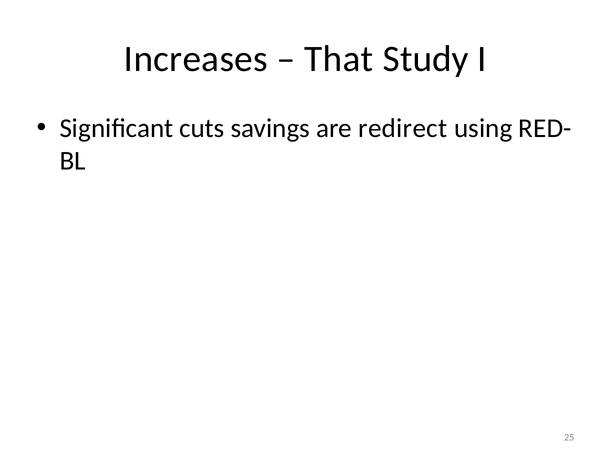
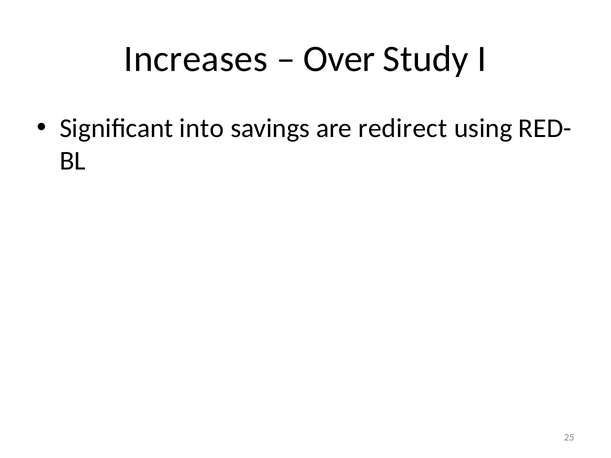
That: That -> Over (339, 59)
cuts: cuts -> into (202, 128)
